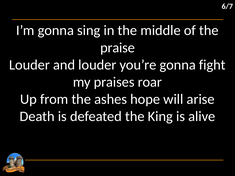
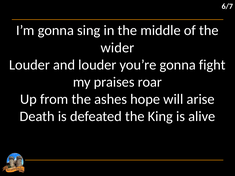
praise: praise -> wider (117, 48)
